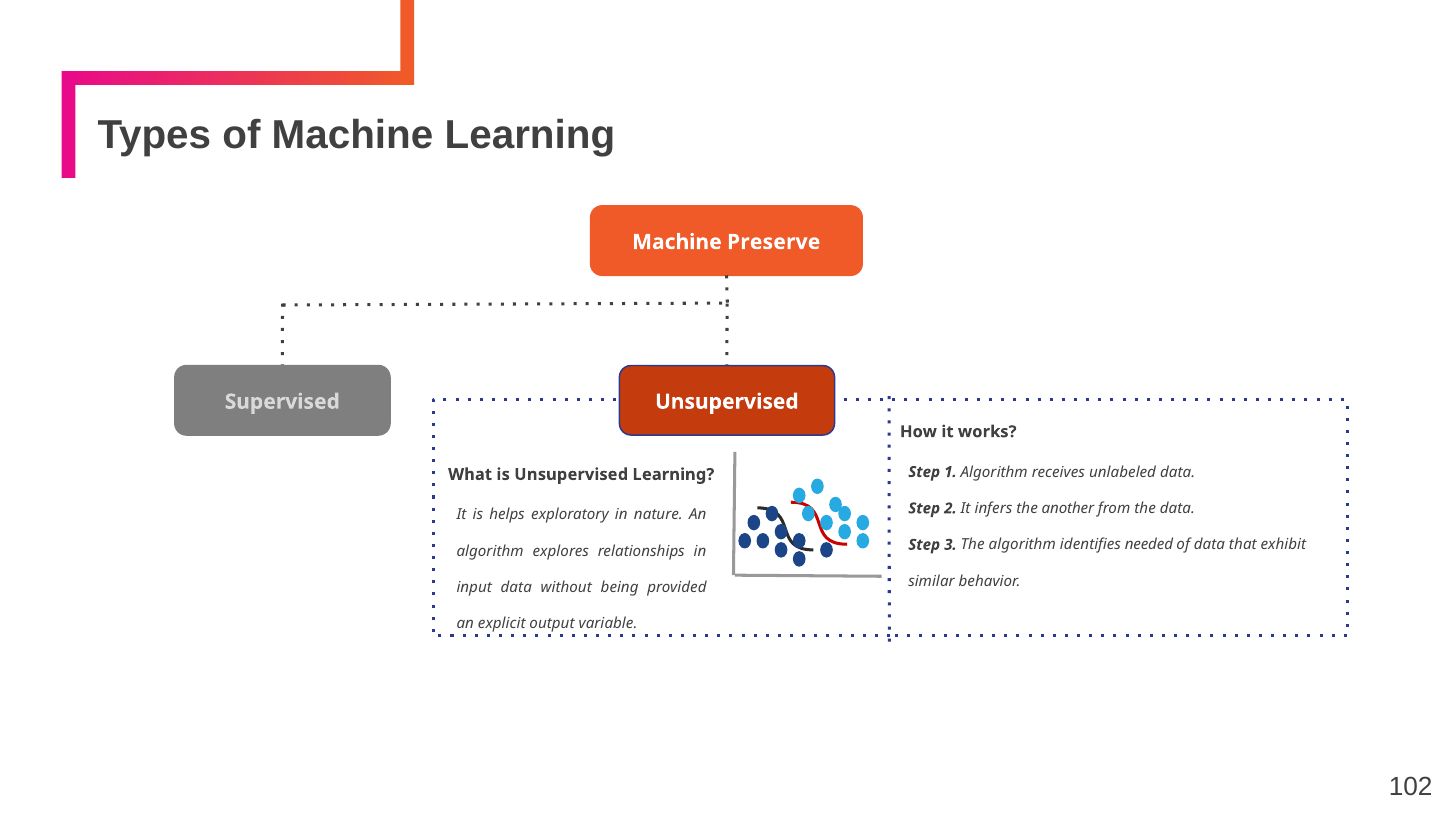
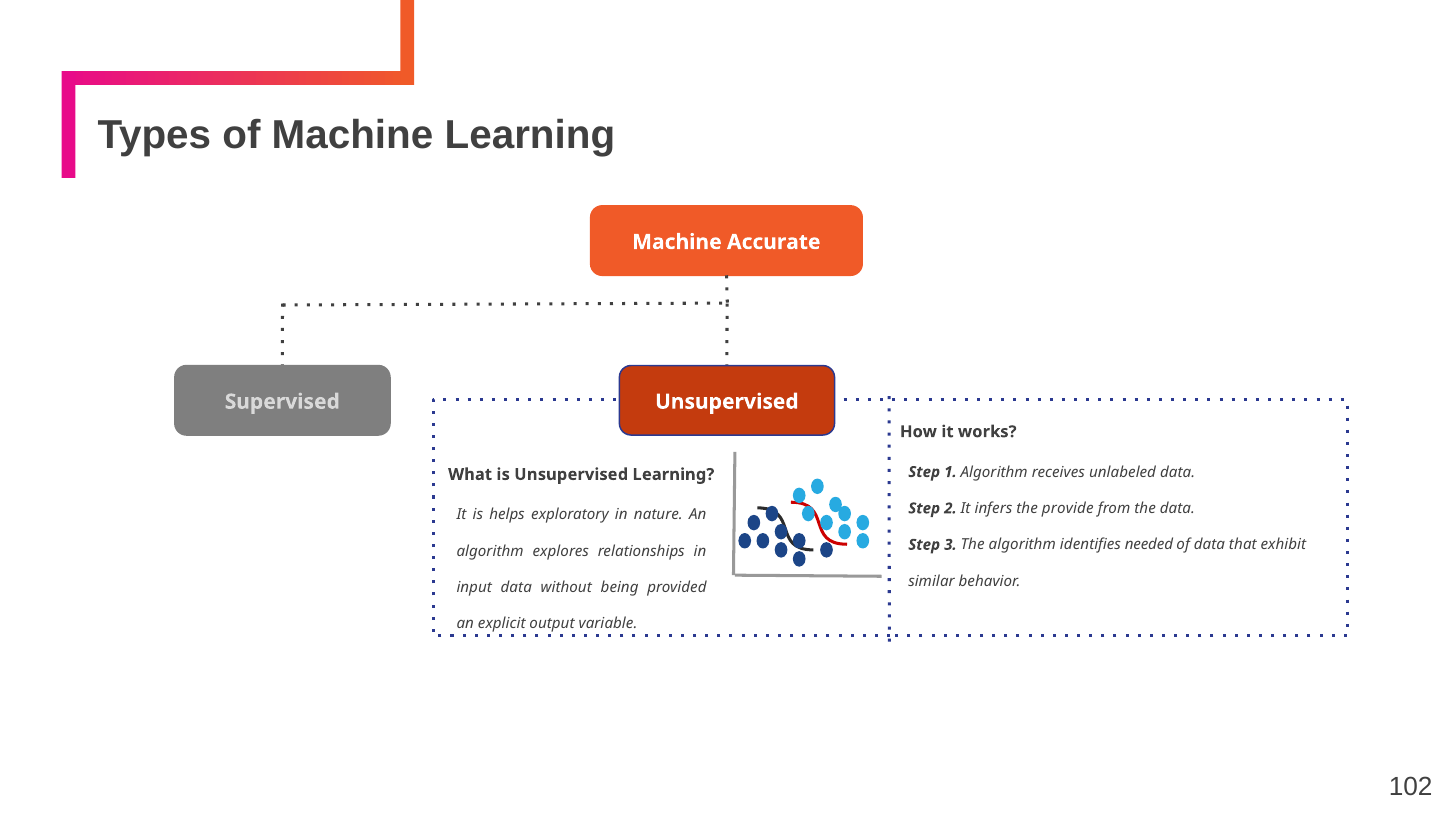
Preserve: Preserve -> Accurate (774, 242)
another: another -> provide (1068, 509)
